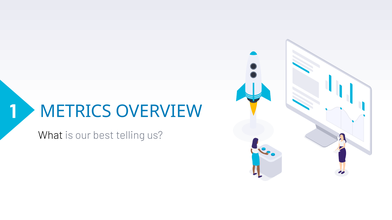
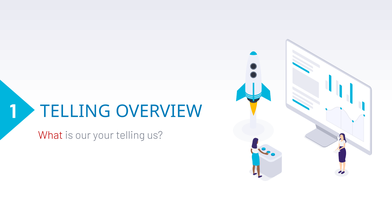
METRICS: METRICS -> TELLING (75, 112)
What colour: black -> red (50, 135)
best: best -> your (103, 135)
